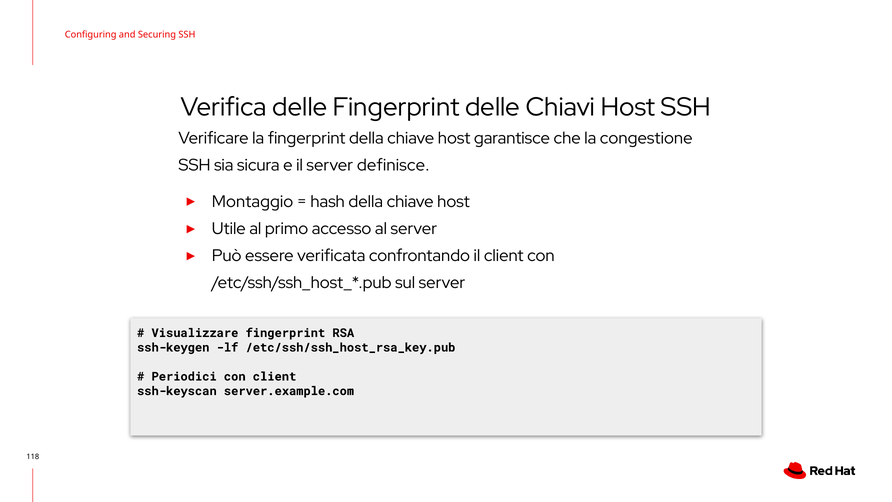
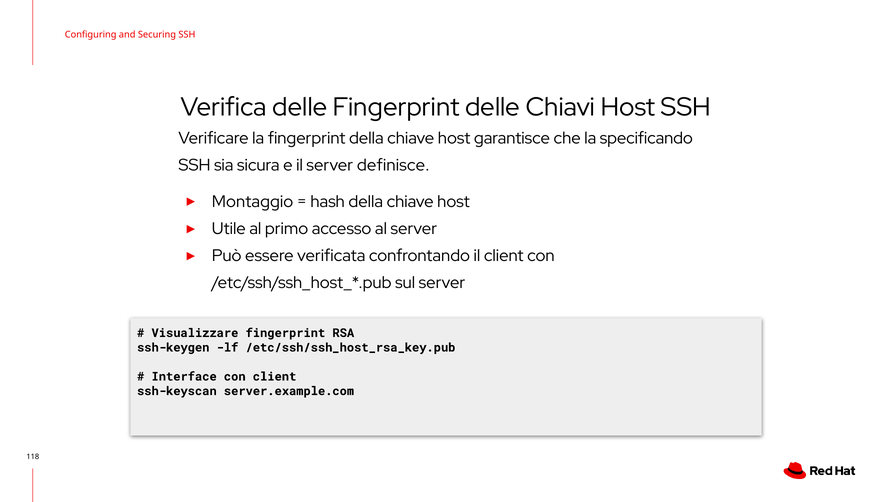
congestione: congestione -> specificando (646, 138)
Periodici: Periodici -> Interface (184, 376)
